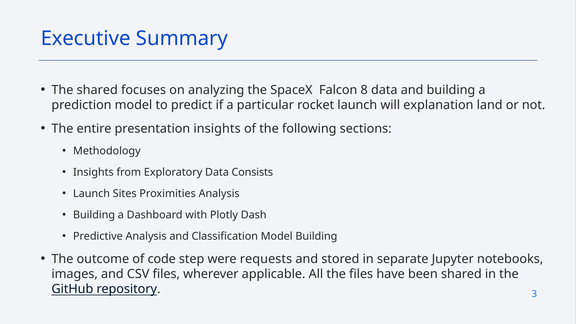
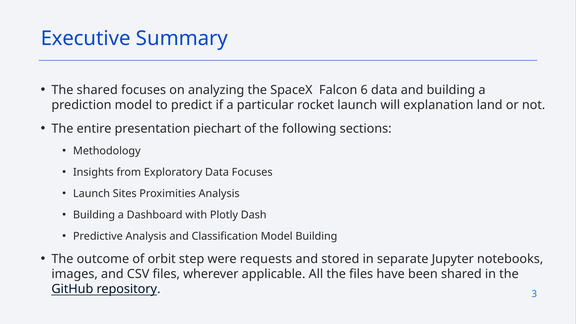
8: 8 -> 6 (364, 90)
presentation insights: insights -> piechart (217, 129)
Data Consists: Consists -> Focuses (252, 172)
code: code -> orbit (162, 259)
